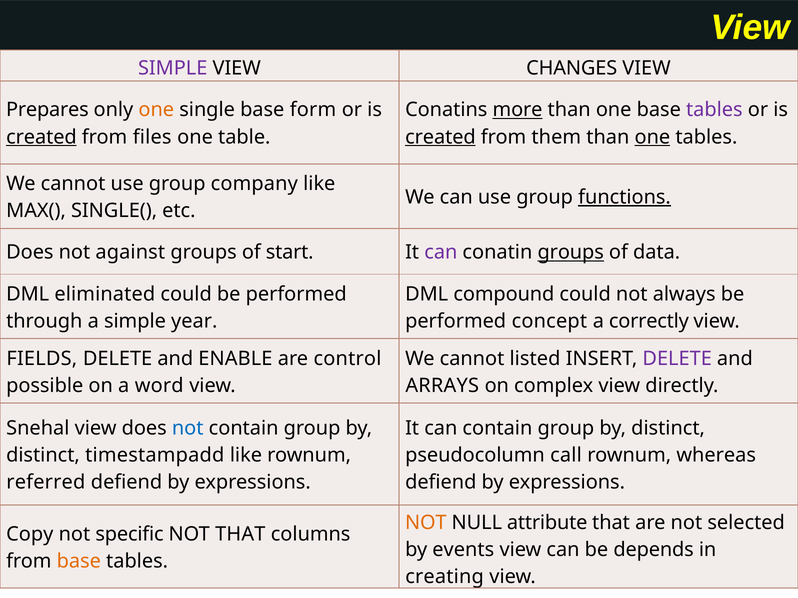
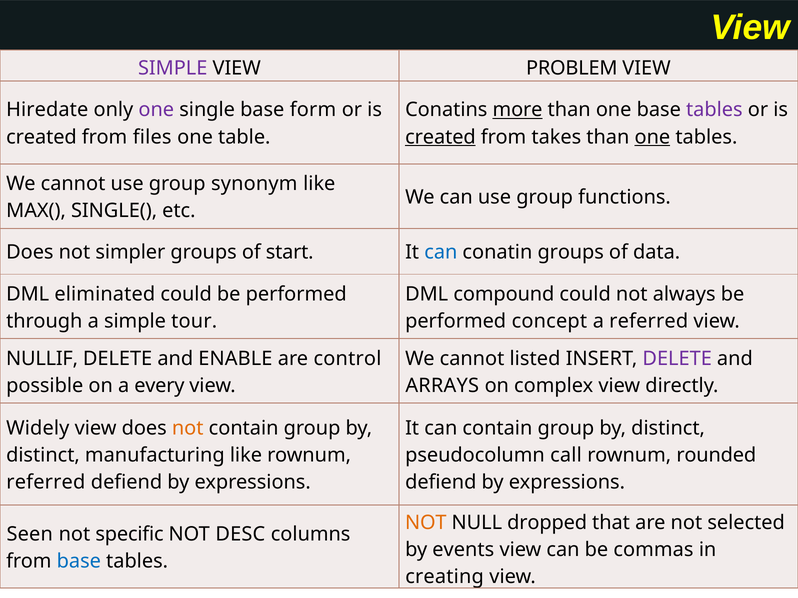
CHANGES: CHANGES -> PROBLEM (572, 68)
Prepares: Prepares -> Hiredate (47, 110)
one colour: orange -> purple (156, 110)
created underline: present -> none (41, 137)
them: them -> takes (556, 137)
company: company -> synonym (254, 184)
functions underline: present -> none (625, 197)
against: against -> simpler (130, 253)
can colour: purple -> blue (441, 253)
groups underline: present -> none (571, 253)
year: year -> tour (194, 321)
a correctly: correctly -> referred (649, 321)
FIELDS: FIELDS -> NULLIF (42, 359)
word: word -> every (159, 386)
Snehal: Snehal -> Widely (38, 428)
not colour: blue -> orange (188, 428)
timestampadd: timestampadd -> manufacturing (155, 456)
whereas: whereas -> rounded (716, 456)
attribute: attribute -> dropped (547, 523)
Copy: Copy -> Seen (30, 534)
NOT THAT: THAT -> DESC (240, 534)
depends: depends -> commas (653, 550)
base colour: orange -> blue (79, 562)
